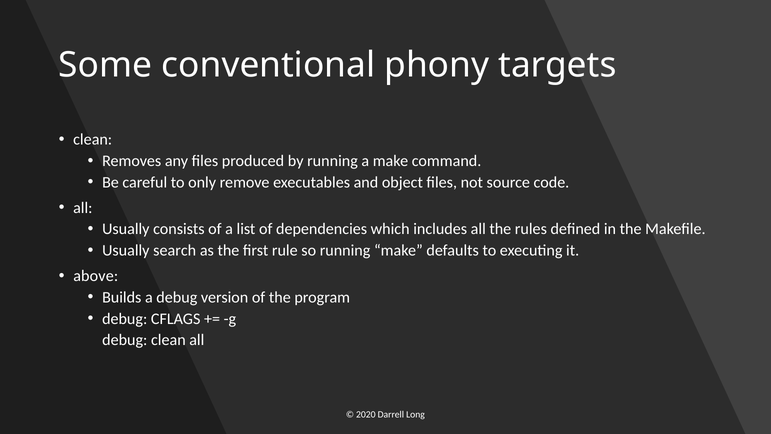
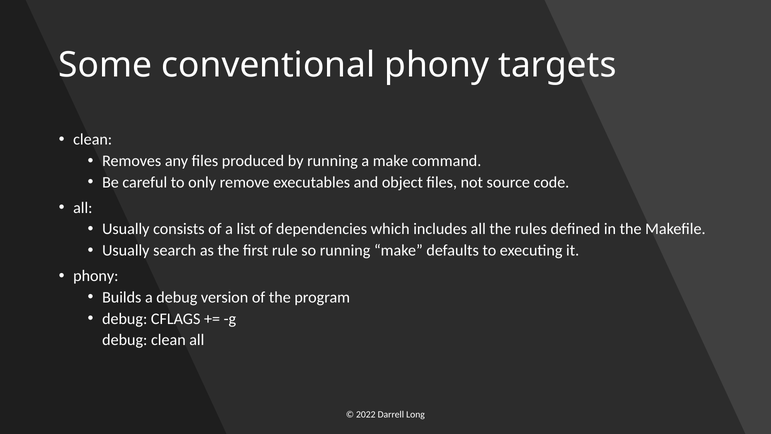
above: above -> phony (96, 276)
2020: 2020 -> 2022 (366, 414)
